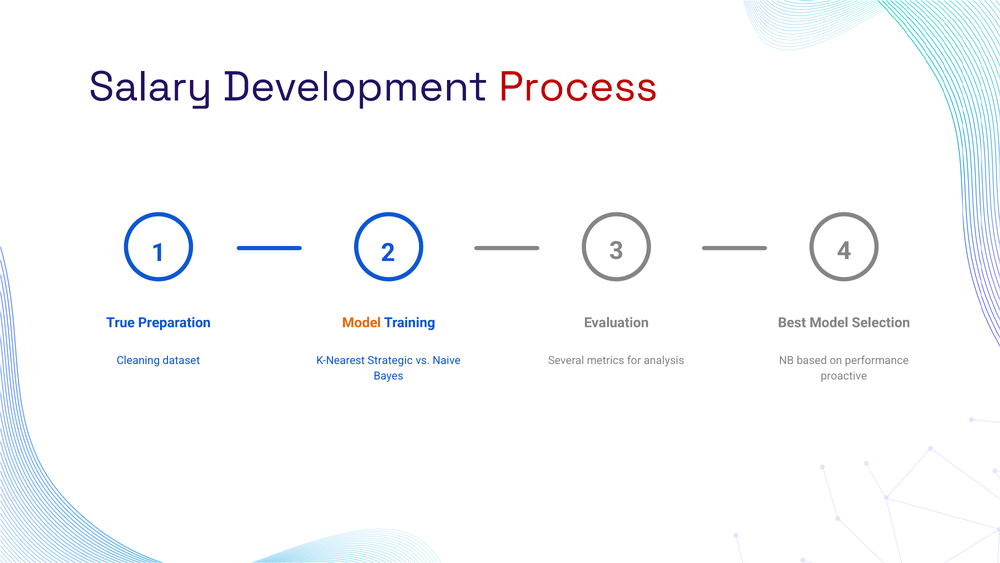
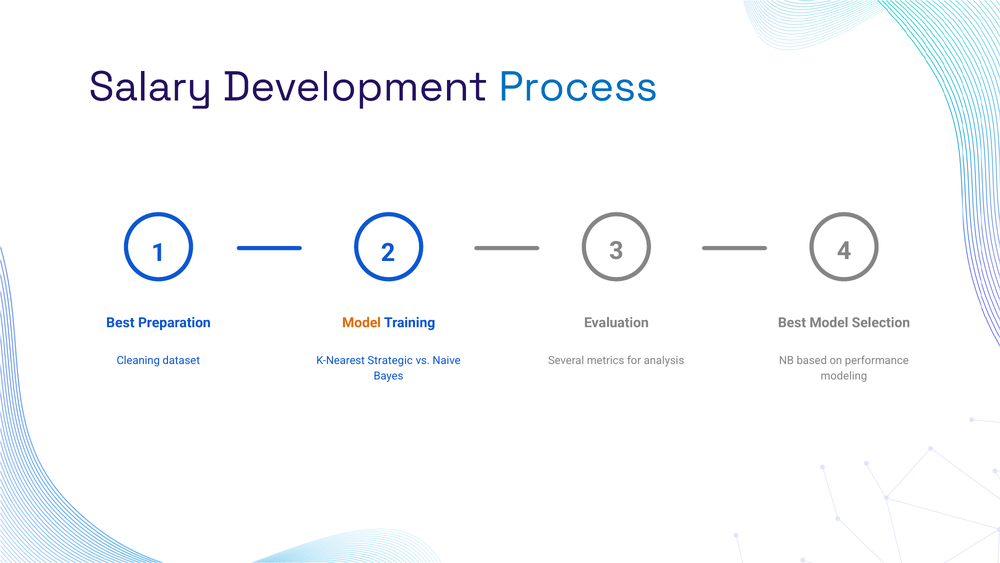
Process colour: red -> blue (578, 87)
True: True -> Best (120, 322)
proactive: proactive -> modeling (844, 376)
